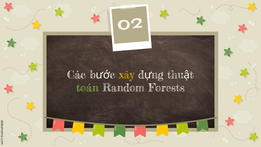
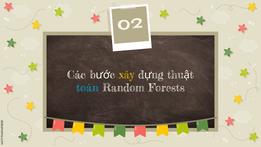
toán colour: light green -> light blue (87, 88)
